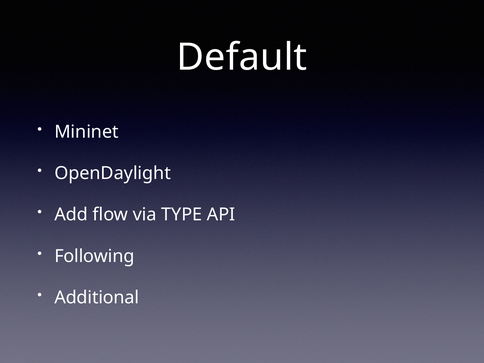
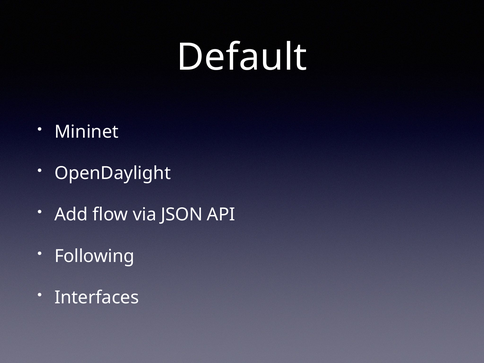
TYPE: TYPE -> JSON (182, 215)
Additional: Additional -> Interfaces (97, 297)
